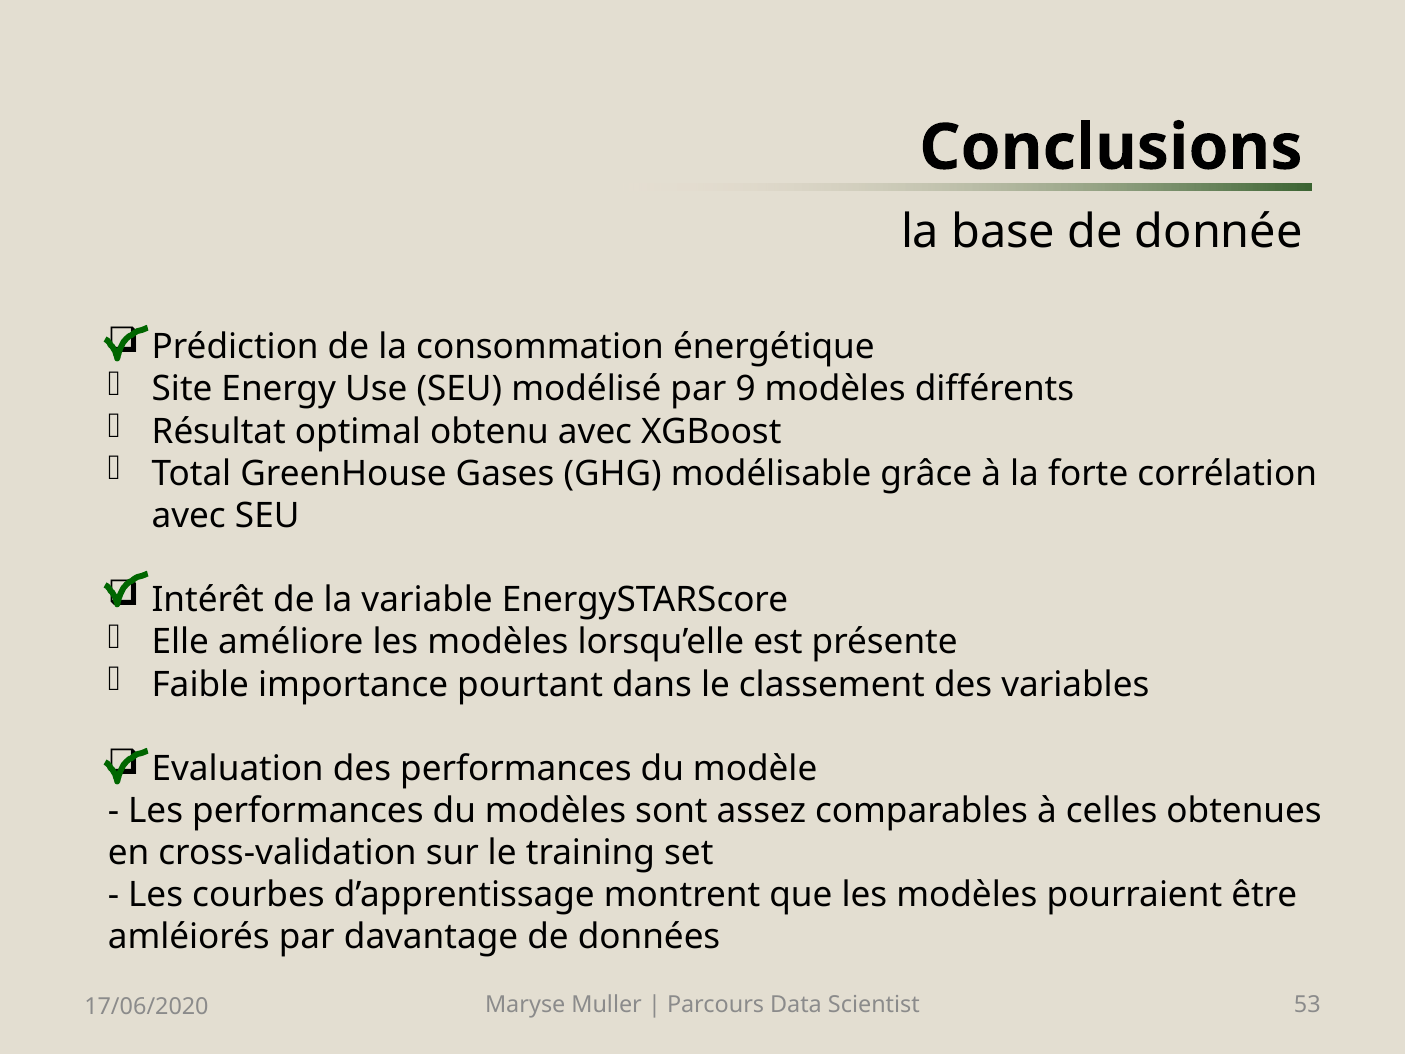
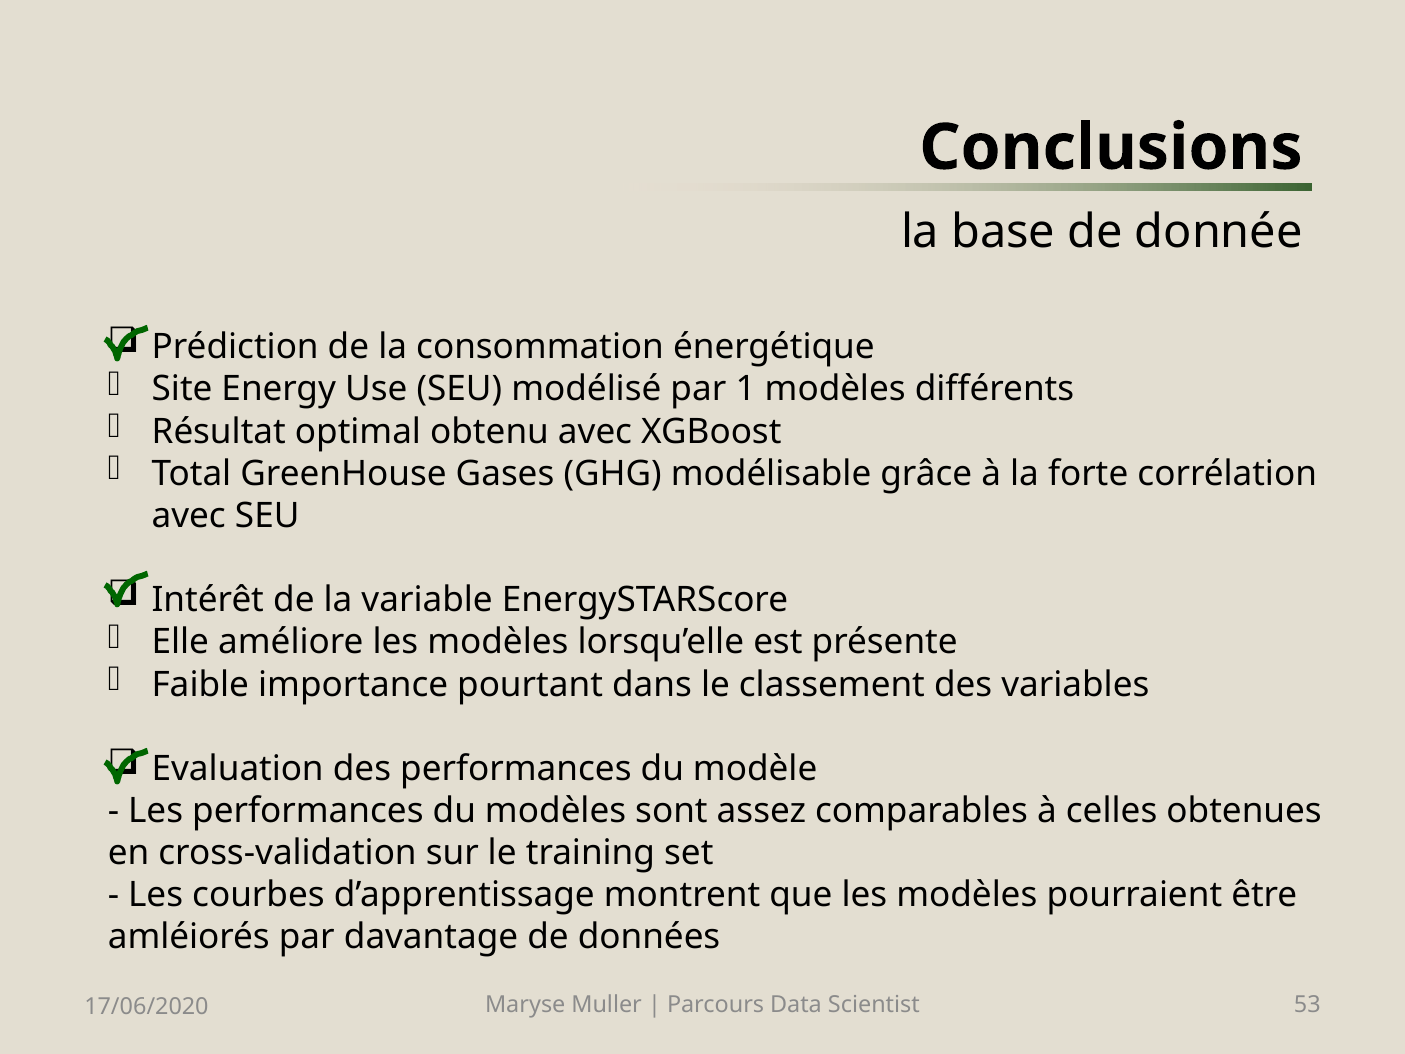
9: 9 -> 1 (746, 389)
